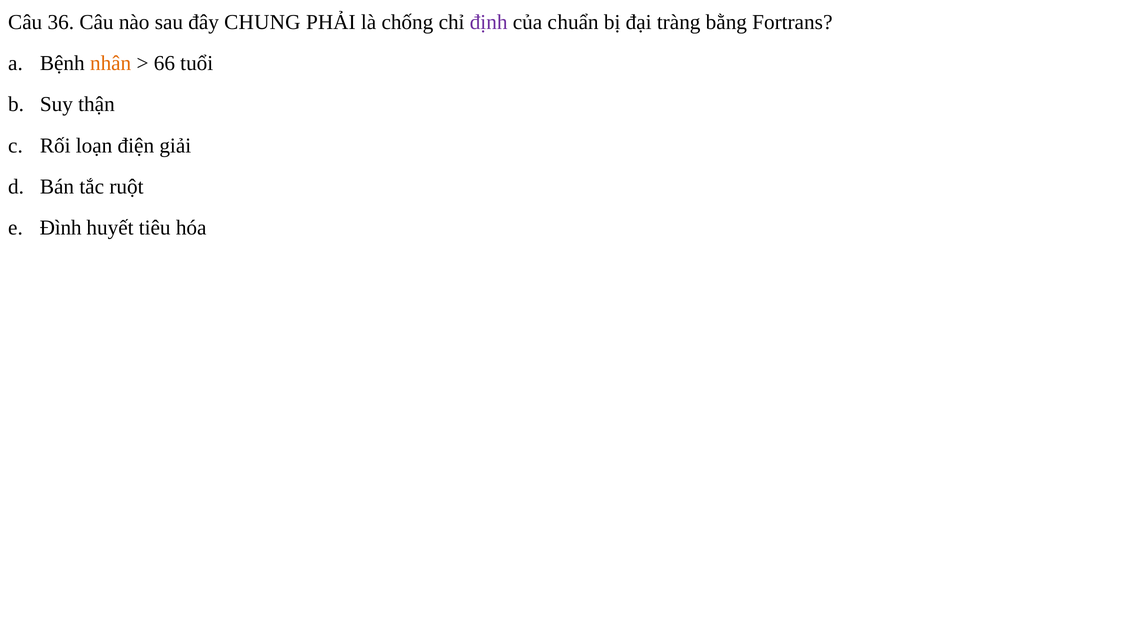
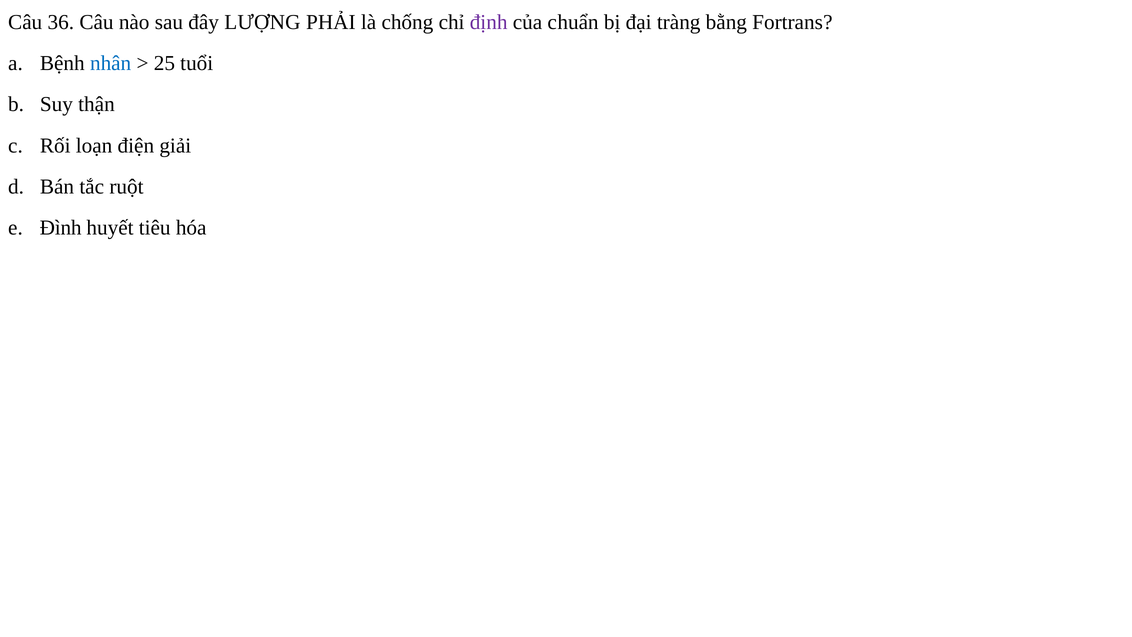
CHUNG: CHUNG -> LƯỢNG (262, 22)
nhân colour: orange -> blue (111, 63)
66: 66 -> 25 (164, 63)
